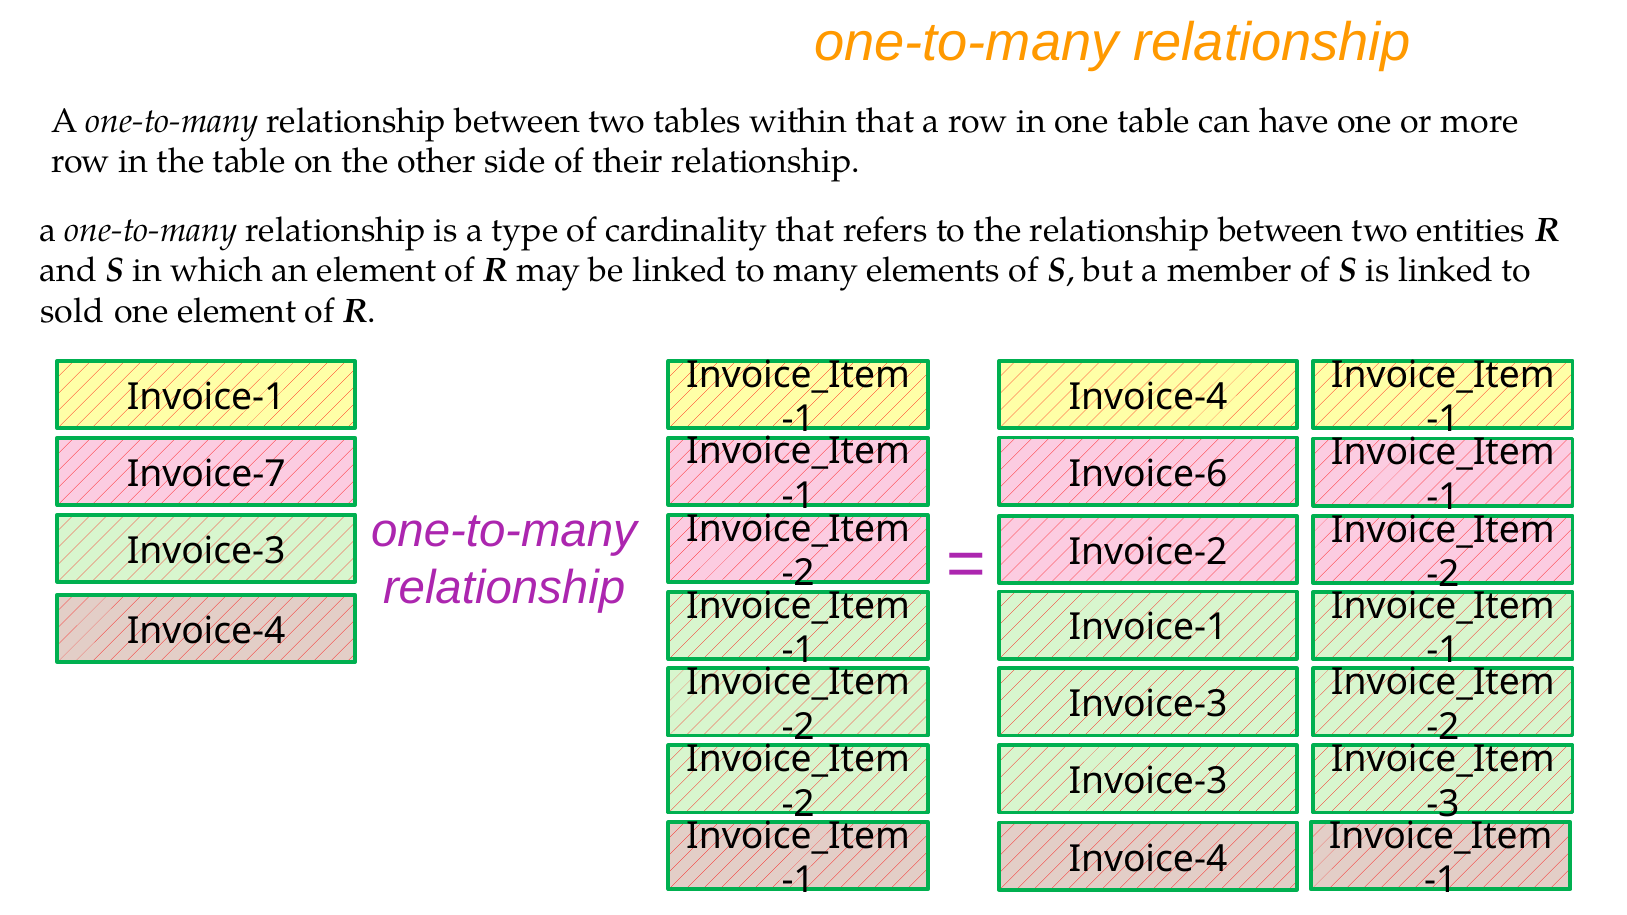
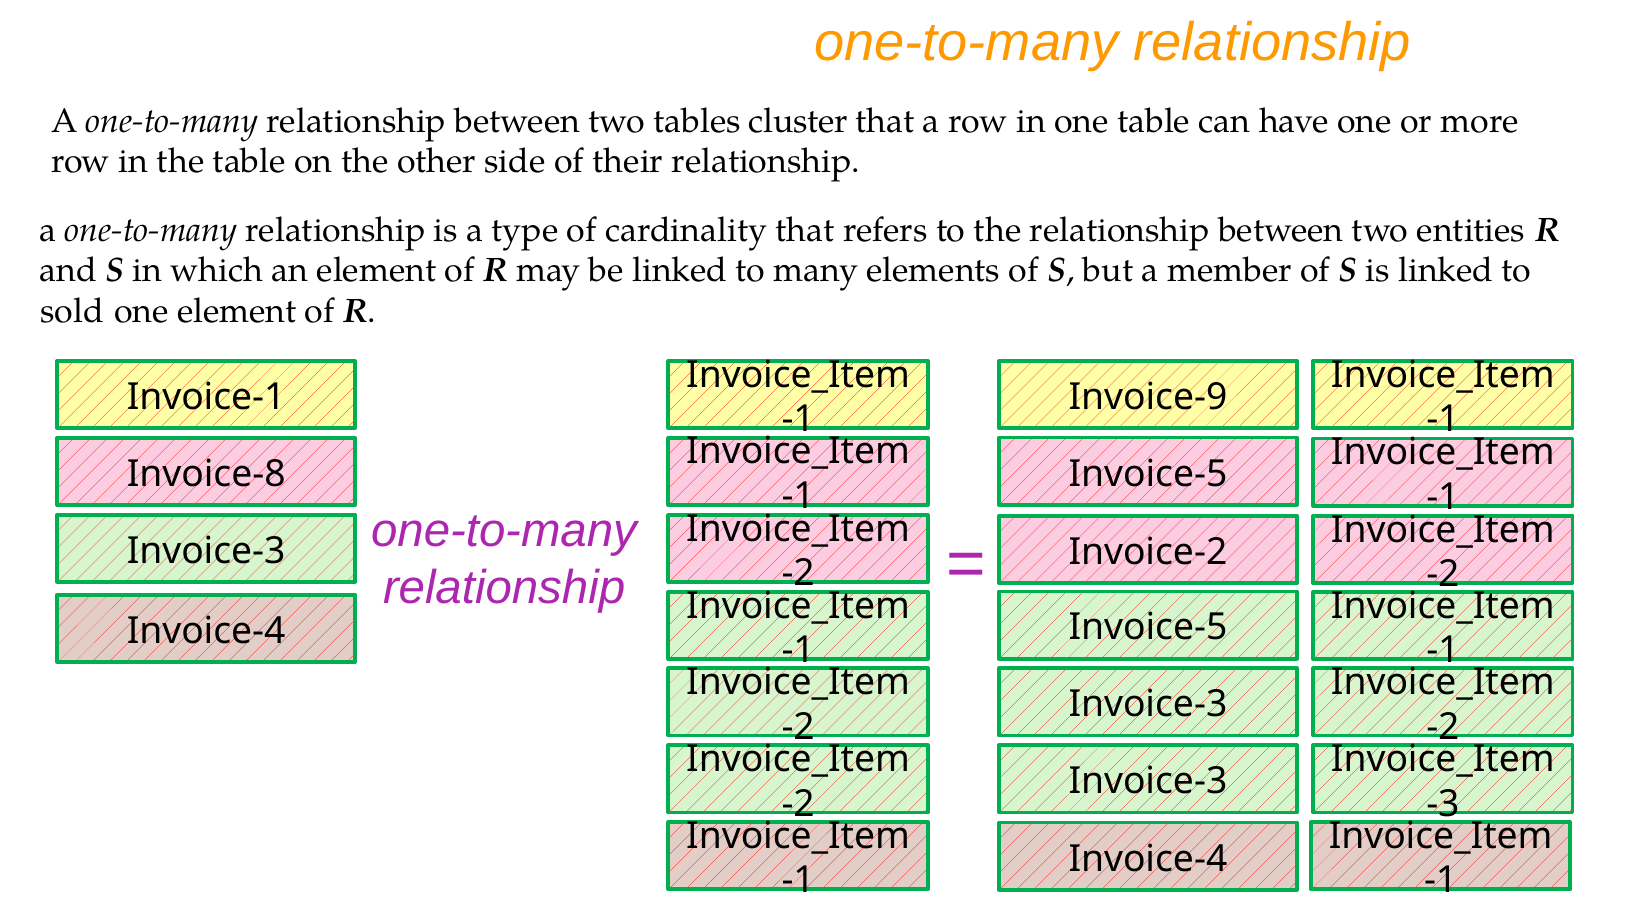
within: within -> cluster (798, 121)
Invoice-4: Invoice-4 -> Invoice-9 (1148, 397)
Invoice-6: Invoice-6 -> Invoice-5 (1148, 474)
Invoice-7: Invoice-7 -> Invoice-8 (206, 474)
Invoice-1: Invoice-1 -> Invoice-5 (1148, 628)
